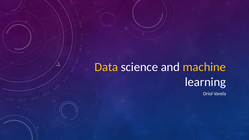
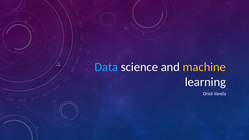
Data colour: yellow -> light blue (106, 67)
